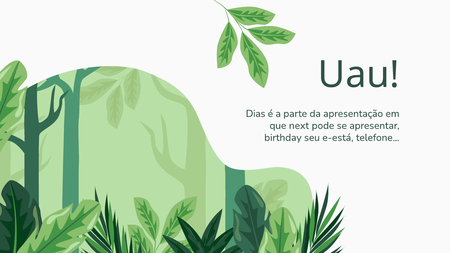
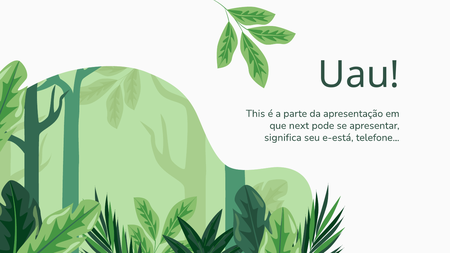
Dias: Dias -> This (256, 114)
birthday: birthday -> significa (283, 138)
